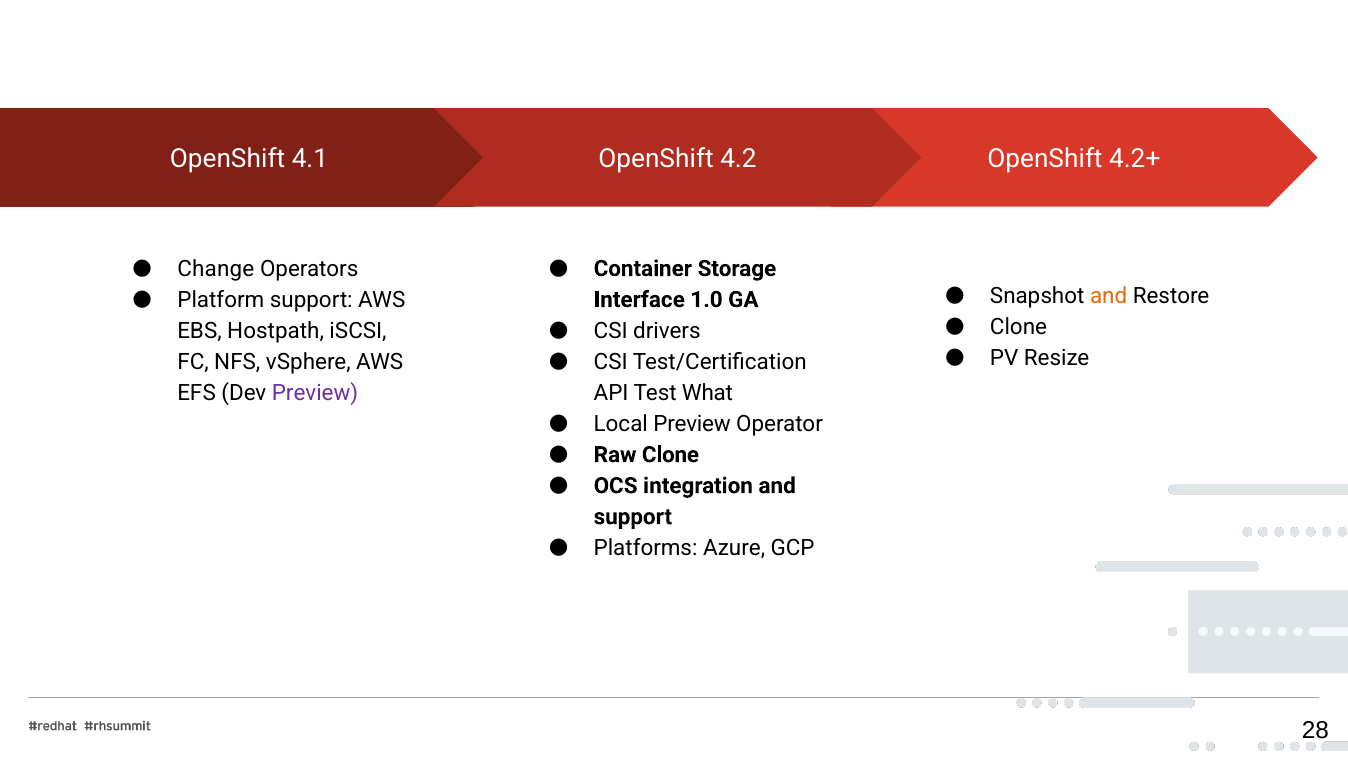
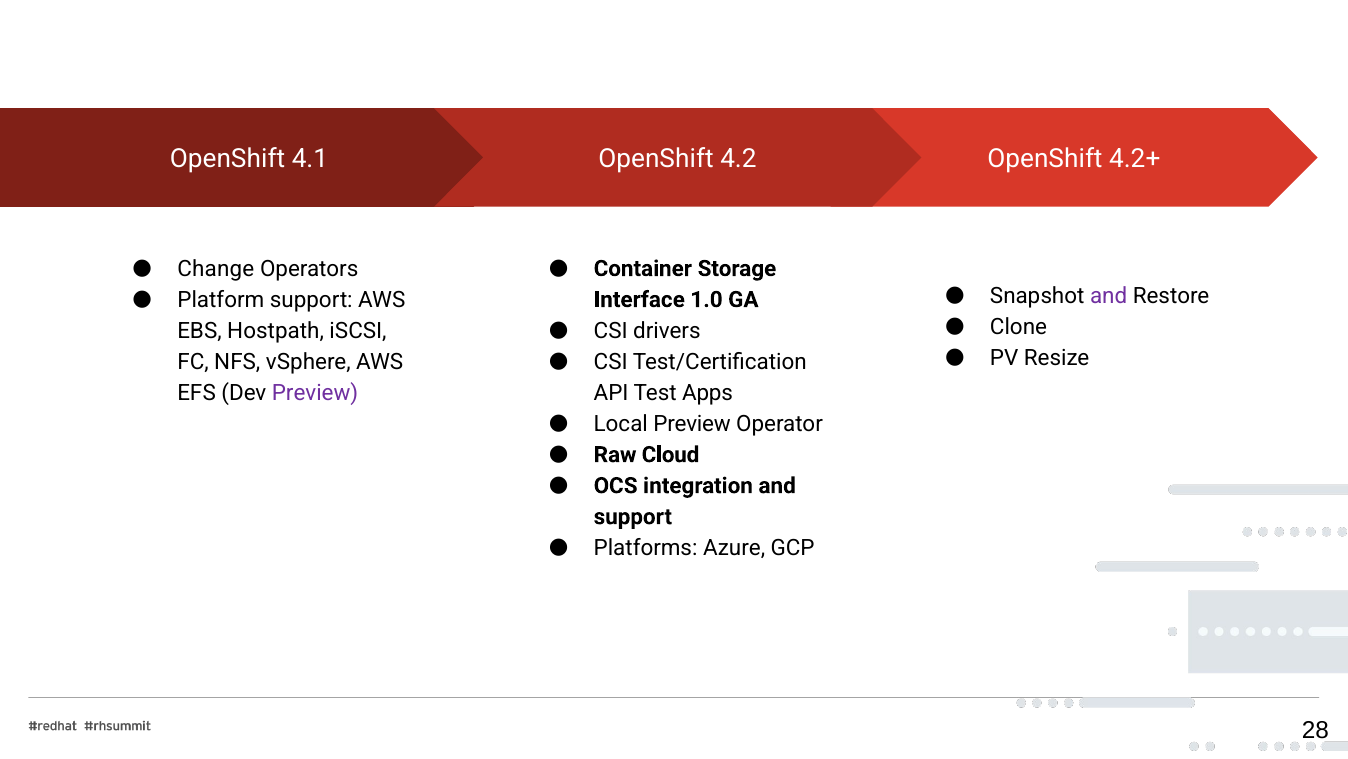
and colour: orange -> purple (1109, 295)
What: What -> Apps (707, 392)
Raw Clone: Clone -> Cloud (670, 454)
